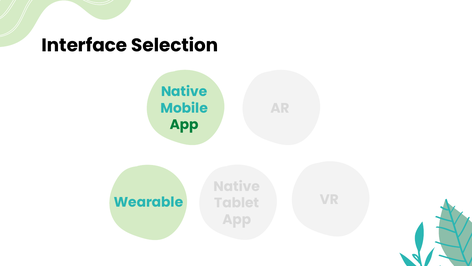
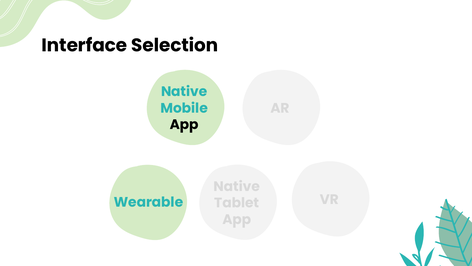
App colour: green -> black (184, 125)
